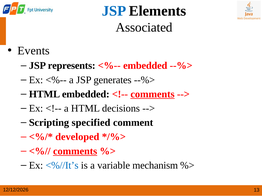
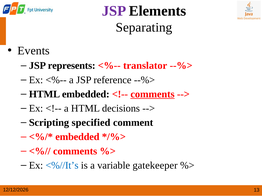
JSP colour: blue -> purple (114, 11)
Associated: Associated -> Separating (144, 27)
embedded: embedded -> translator (145, 66)
generates: generates -> reference (113, 80)
developed: developed -> embedded (77, 137)
comments underline: present -> none (75, 151)
mechanism: mechanism -> gatekeeper (155, 166)
